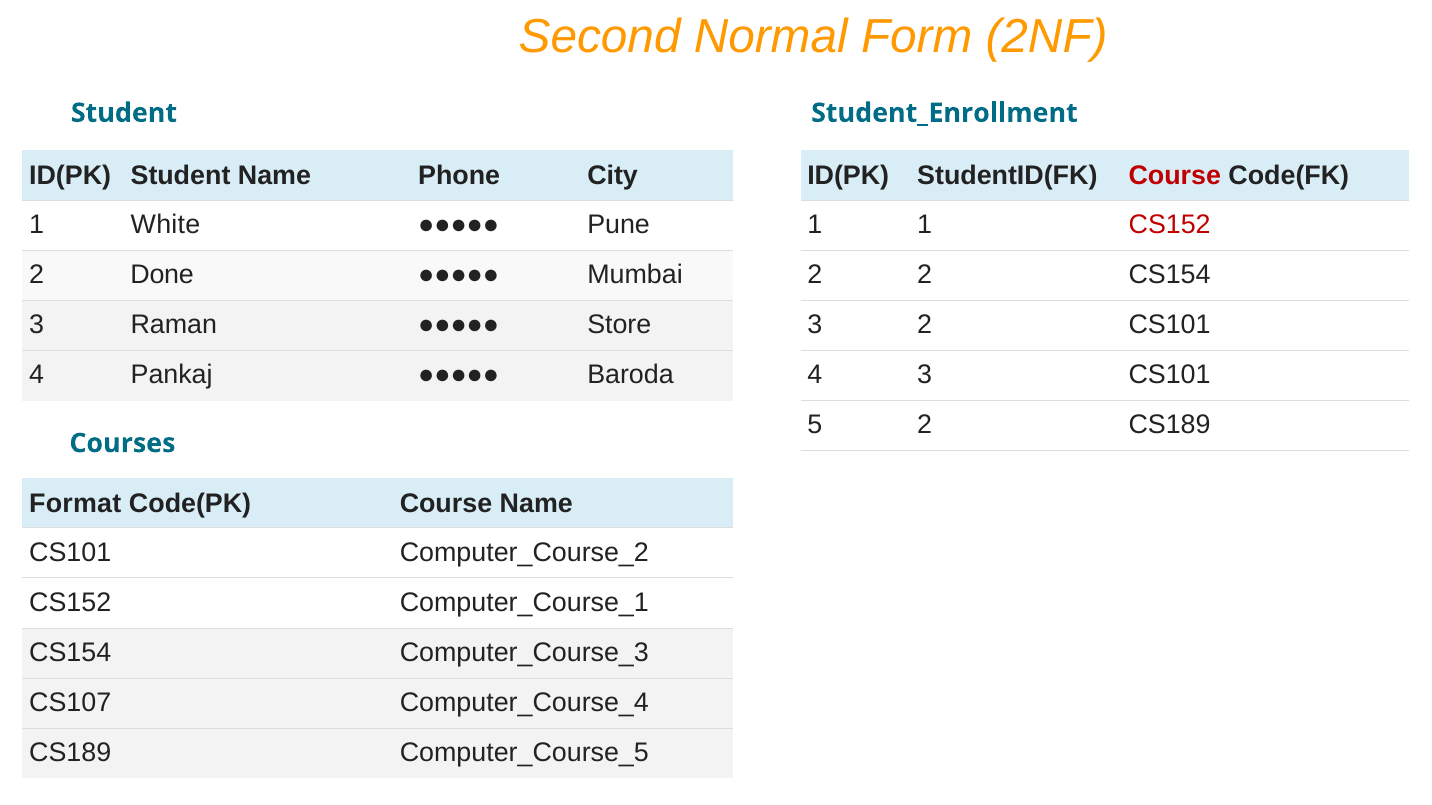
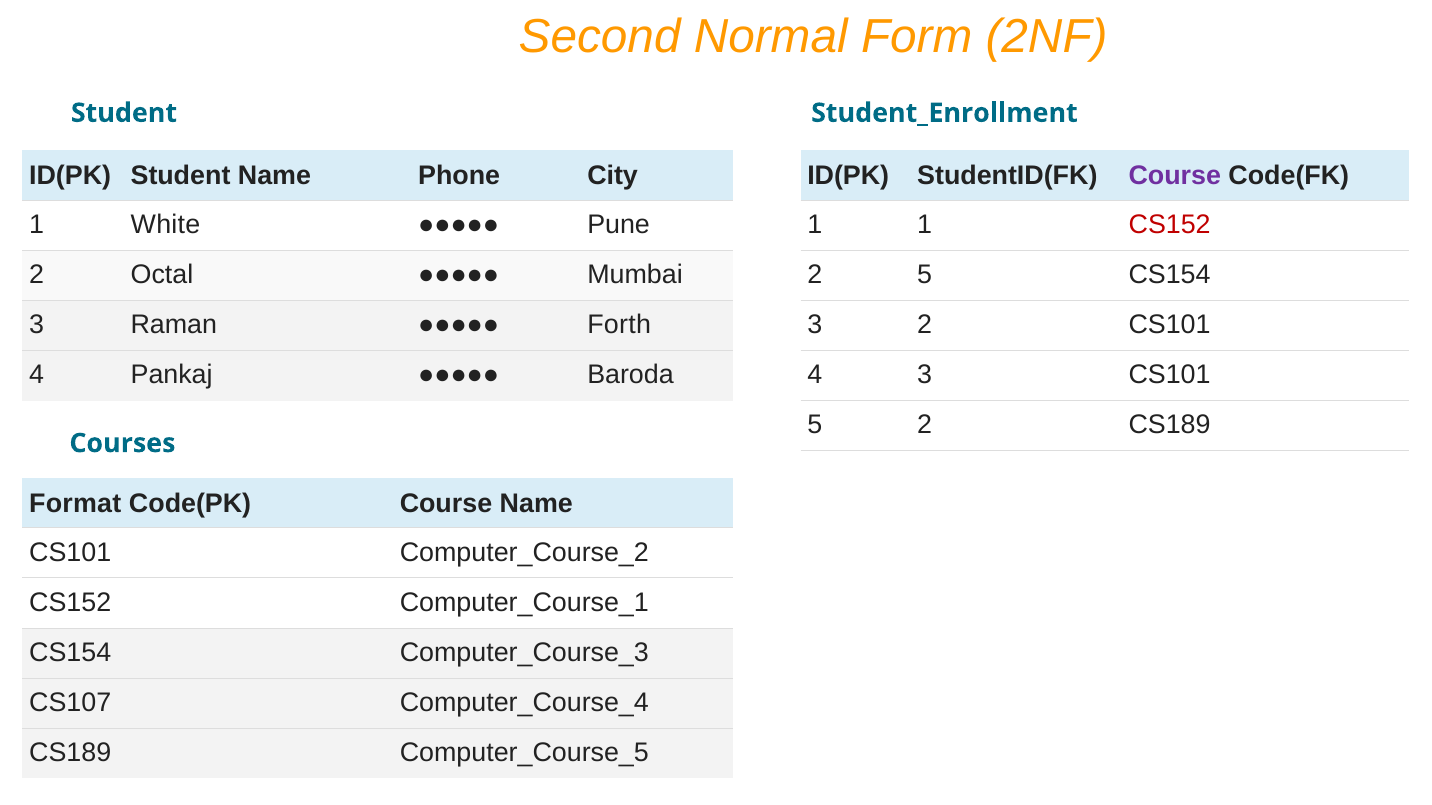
Course colour: red -> purple (1175, 176)
Done: Done -> Octal (162, 275)
2 2: 2 -> 5 (925, 275)
Store: Store -> Forth (619, 325)
